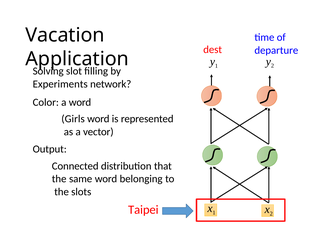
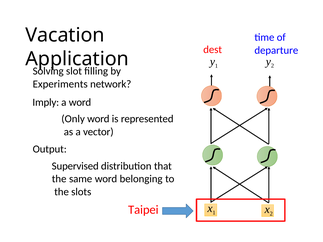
Color: Color -> Imply (46, 102)
Girls: Girls -> Only (73, 119)
Connected: Connected -> Supervised (75, 166)
